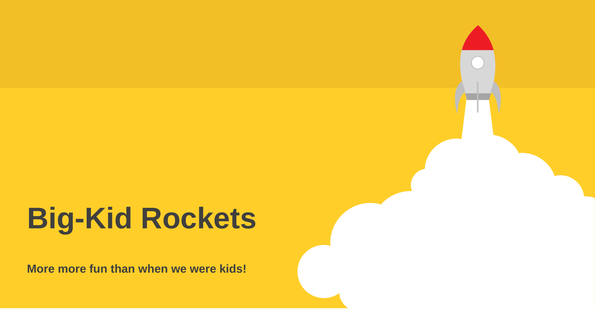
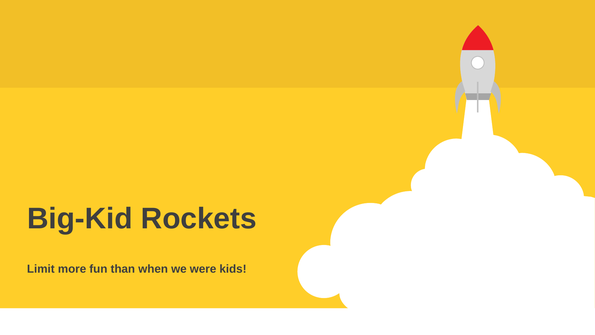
More: More -> Limit (41, 269)
